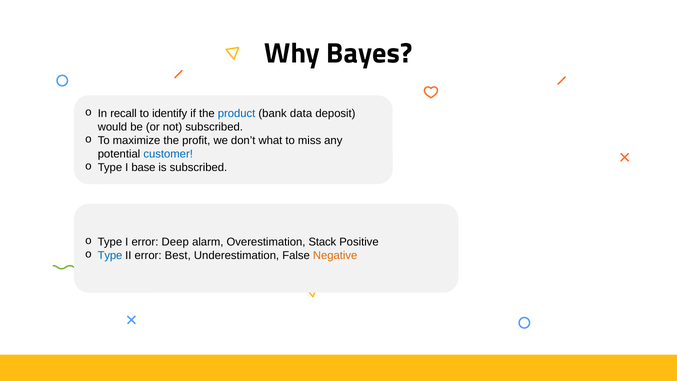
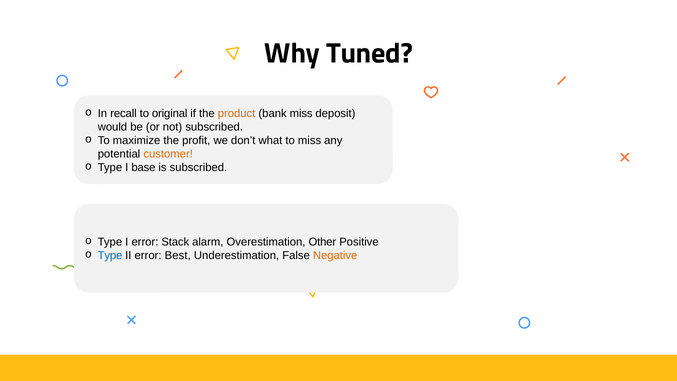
Bayes: Bayes -> Tuned (370, 54)
identify: identify -> original (170, 113)
product colour: blue -> orange (237, 113)
bank data: data -> miss (301, 113)
customer colour: blue -> orange (168, 154)
Deep: Deep -> Stack (175, 242)
Stack: Stack -> Other (322, 242)
